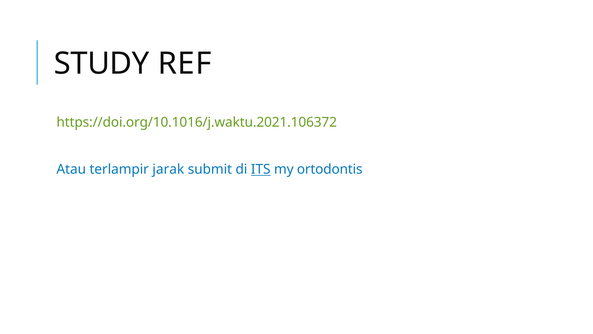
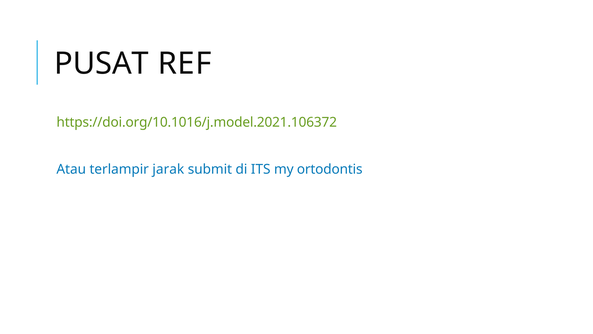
STUDY: STUDY -> PUSAT (102, 64)
https://doi.org/10.1016/j.waktu.2021.106372: https://doi.org/10.1016/j.waktu.2021.106372 -> https://doi.org/10.1016/j.model.2021.106372 (197, 122)
ITS underline: present -> none (261, 169)
